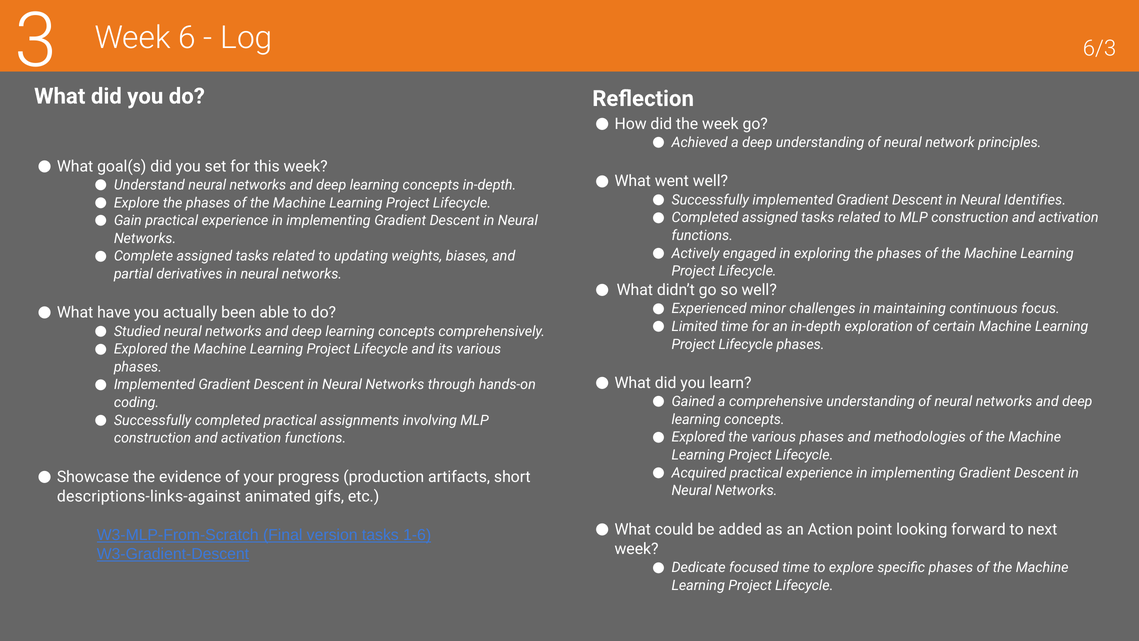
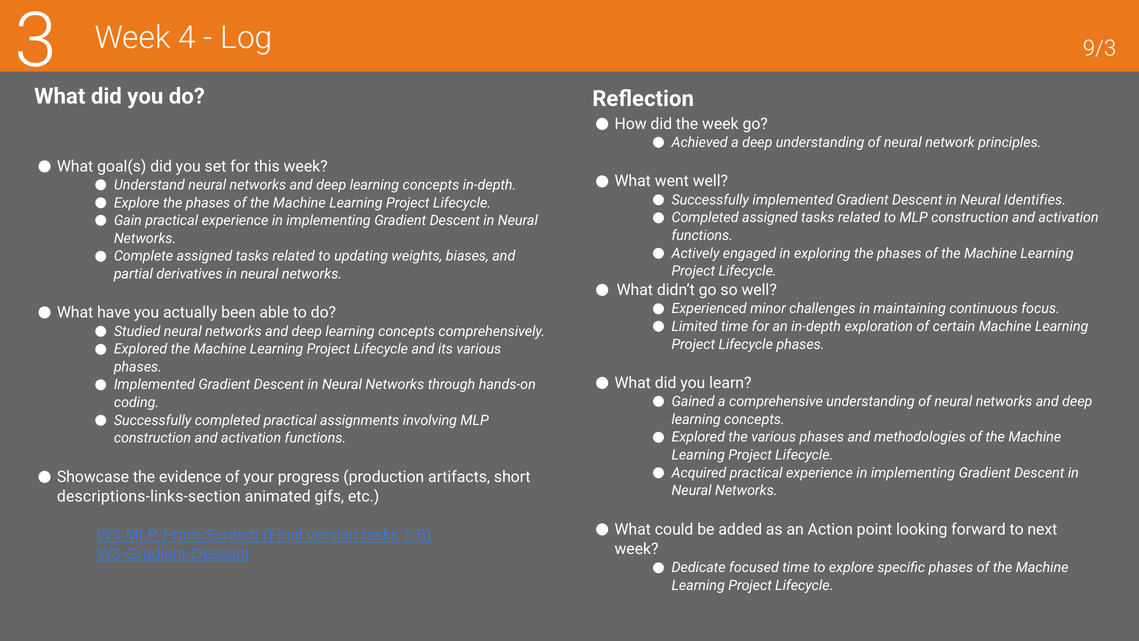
6: 6 -> 4 (187, 38)
6/3: 6/3 -> 9/3 (1099, 48)
descriptions-links-against: descriptions-links-against -> descriptions-links-section (149, 496)
